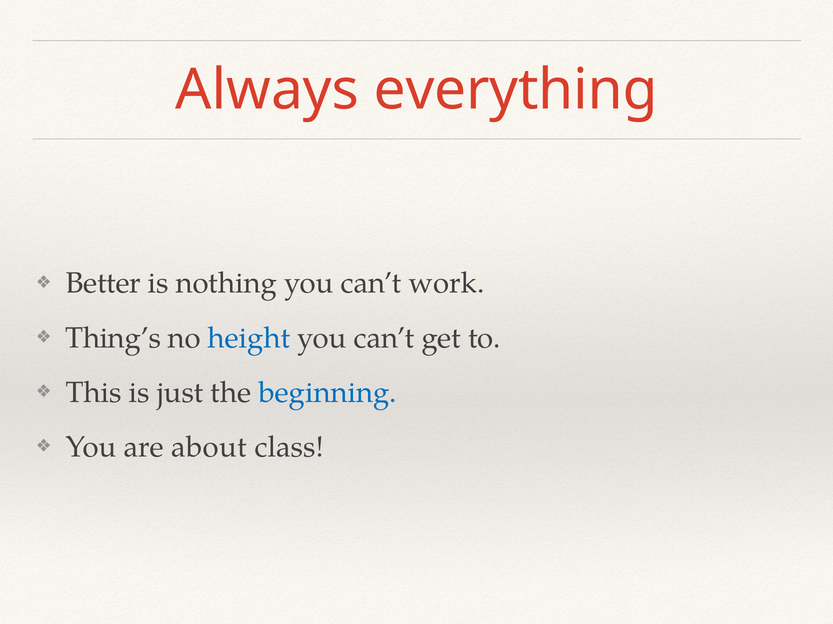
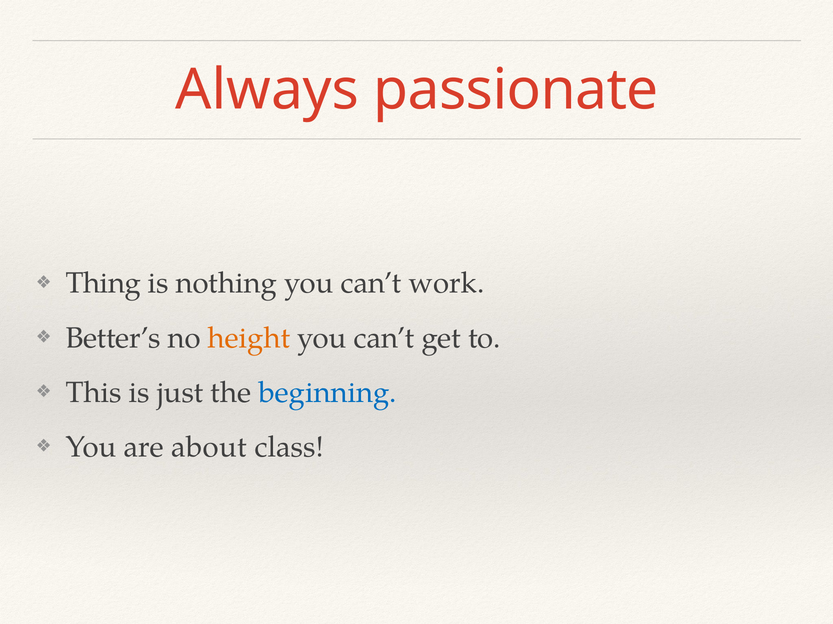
everything: everything -> passionate (516, 90)
Better: Better -> Thing (103, 284)
Thing’s: Thing’s -> Better’s (113, 338)
height colour: blue -> orange (249, 338)
